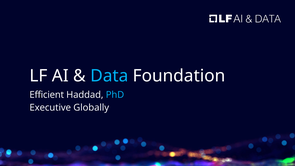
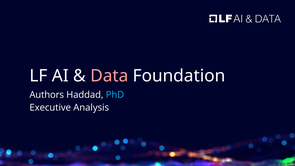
Data colour: light blue -> pink (109, 76)
Efficient: Efficient -> Authors (47, 95)
Globally: Globally -> Analysis (91, 108)
